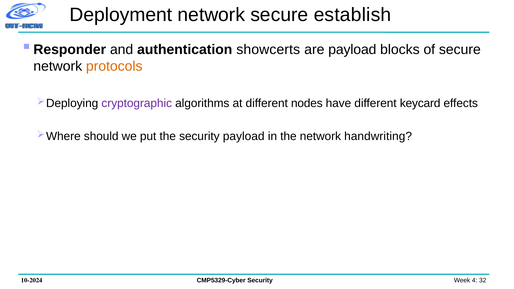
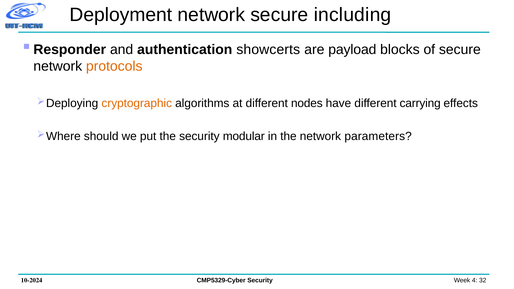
establish: establish -> including (352, 15)
cryptographic colour: purple -> orange (137, 103)
keycard: keycard -> carrying (420, 103)
security payload: payload -> modular (244, 136)
handwriting: handwriting -> parameters (378, 136)
